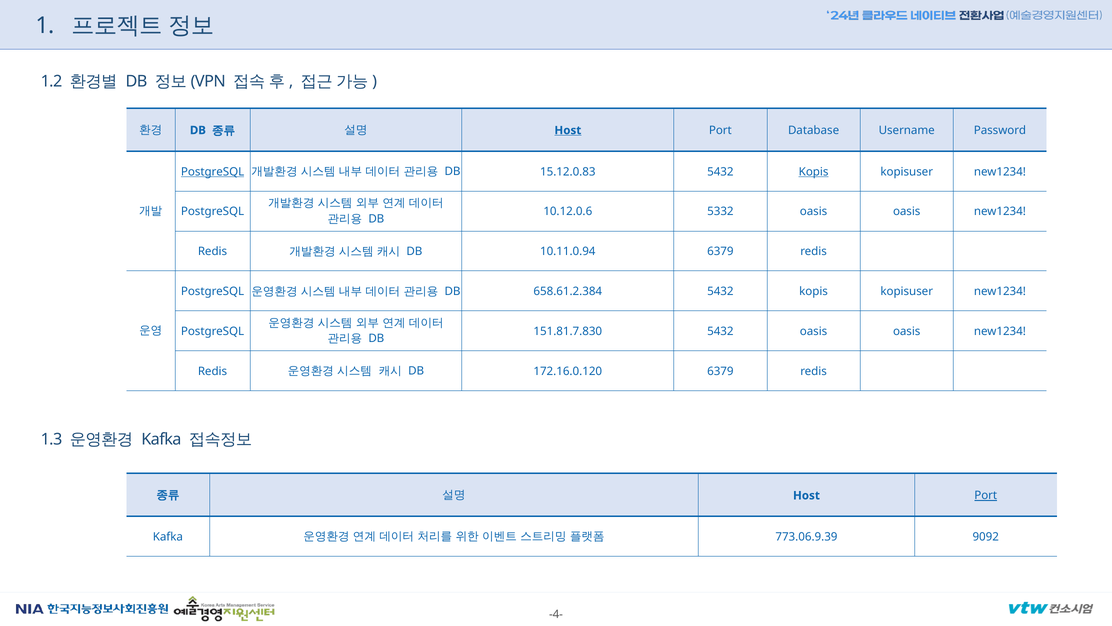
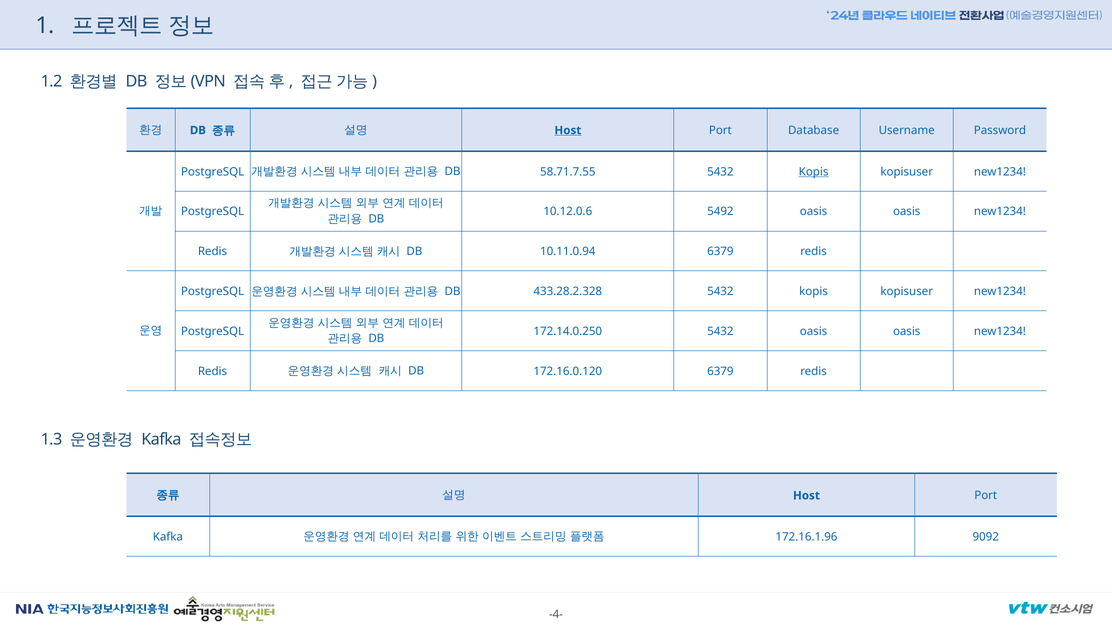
PostgreSQL underline: present -> none (213, 172)
15.12.0.83: 15.12.0.83 -> 58.71.7.55 (568, 172)
5332: 5332 -> 5492 (720, 211)
658.61.2.384: 658.61.2.384 -> 433.28.2.328 (568, 291)
151.81.7.830: 151.81.7.830 -> 172.14.0.250 (568, 331)
Port underline: present -> none (986, 495)
773.06.9.39: 773.06.9.39 -> 172.16.1.96 (806, 536)
